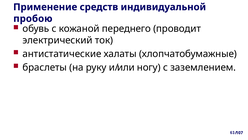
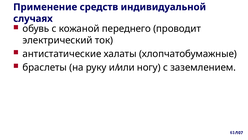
пробою: пробою -> случаях (33, 19)
